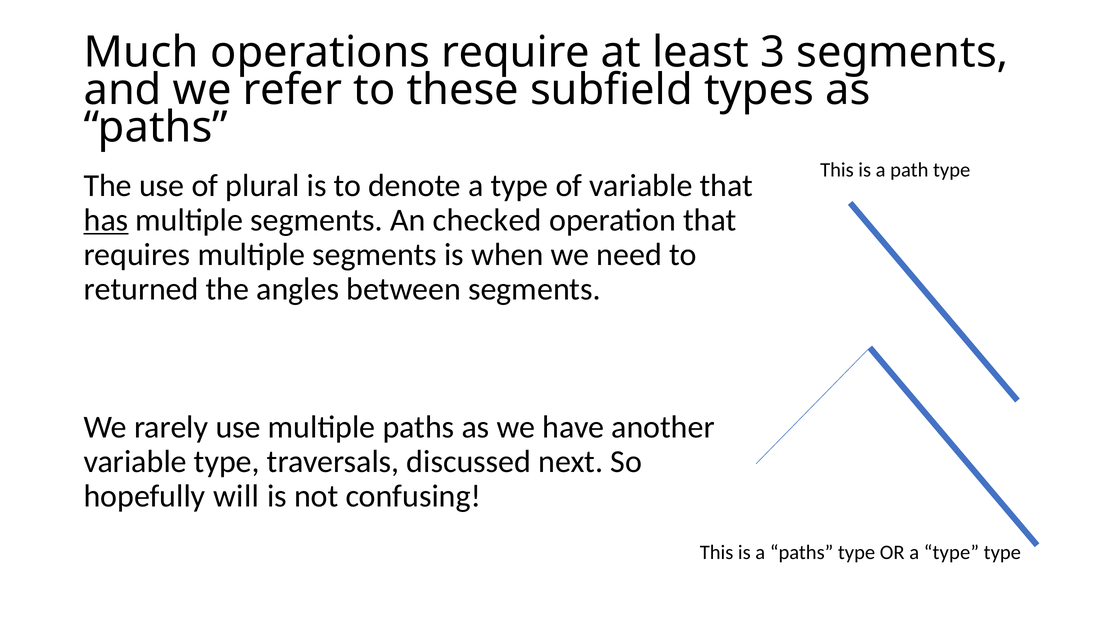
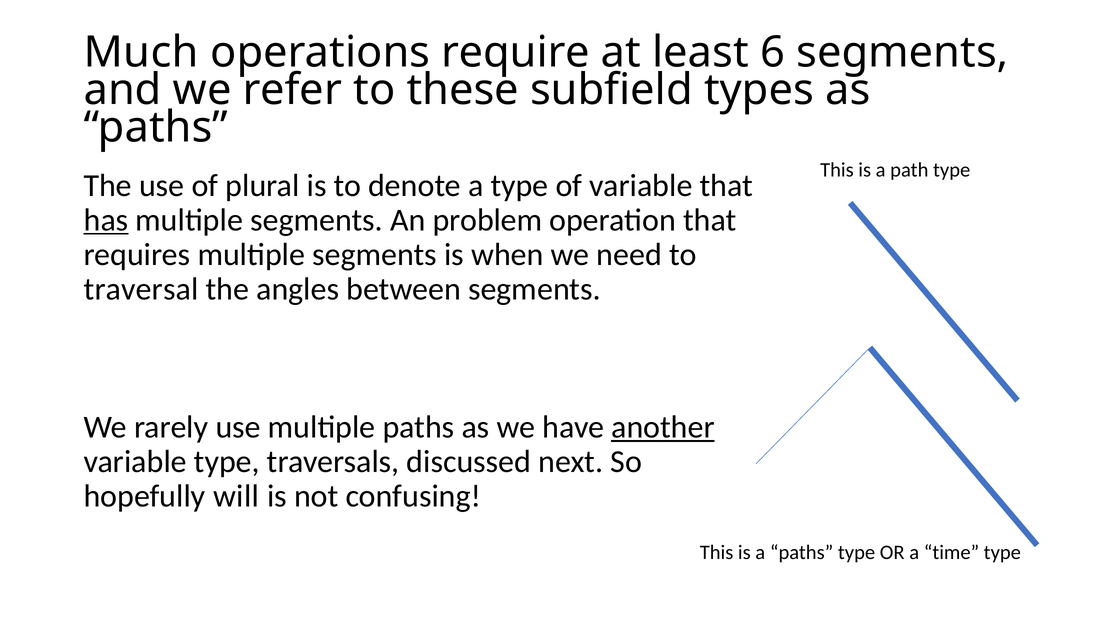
3: 3 -> 6 (773, 53)
checked: checked -> problem (487, 220)
returned: returned -> traversal (141, 289)
another underline: none -> present (663, 428)
OR a type: type -> time (952, 553)
